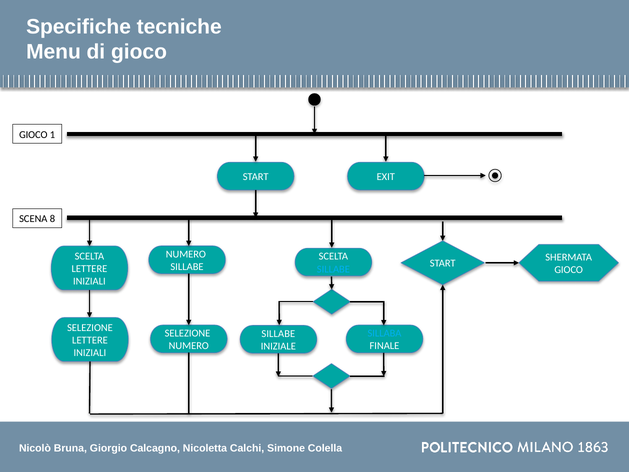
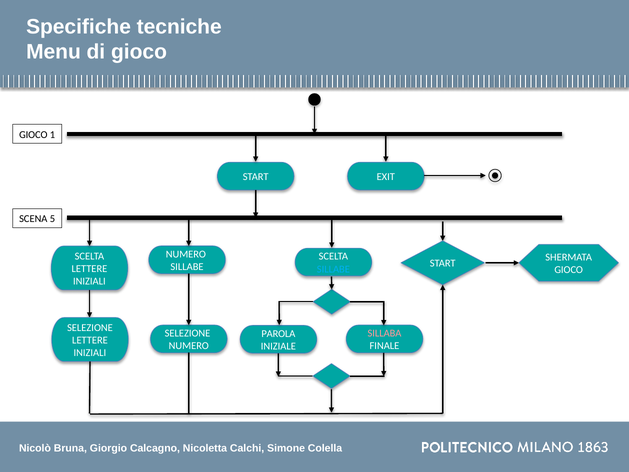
8: 8 -> 5 (52, 219)
SILLABA colour: light blue -> pink (384, 333)
SILLABE: SILLABE -> PAROLA (278, 334)
